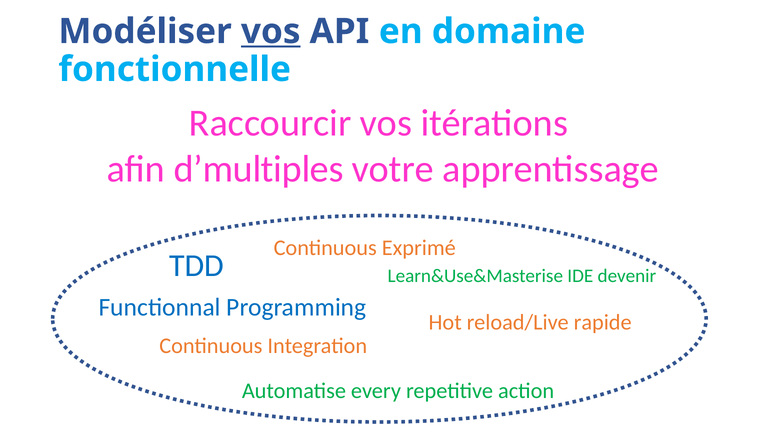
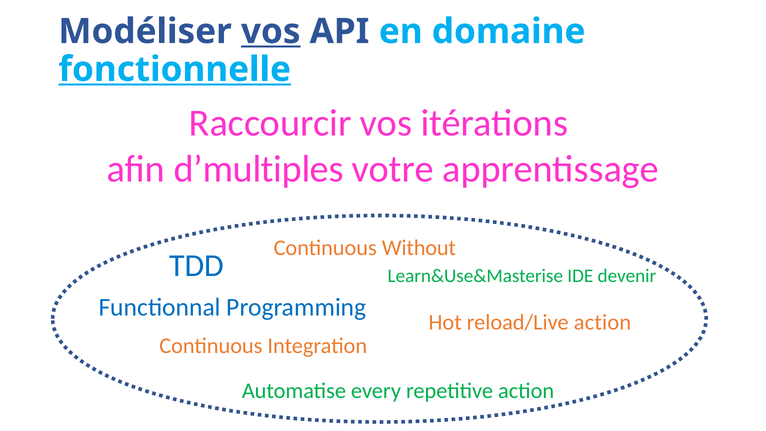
fonctionnelle underline: none -> present (175, 69)
Exprimé: Exprimé -> Without (419, 248)
reload/Live rapide: rapide -> action (603, 322)
